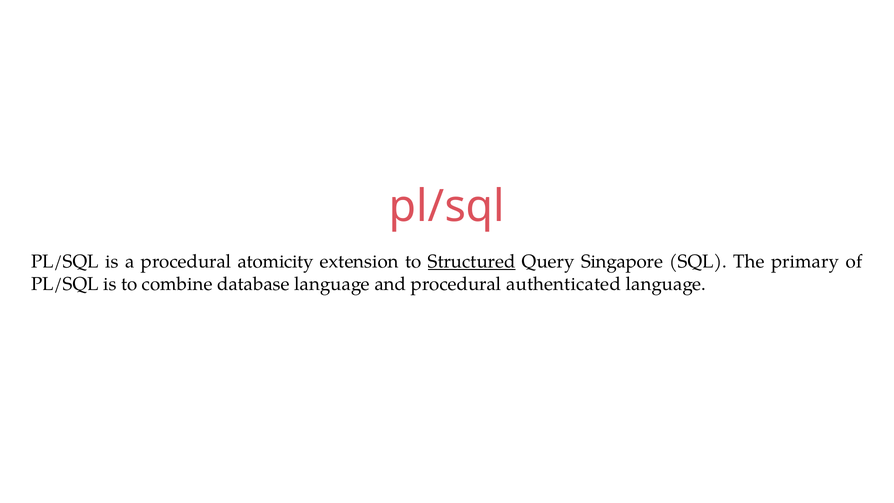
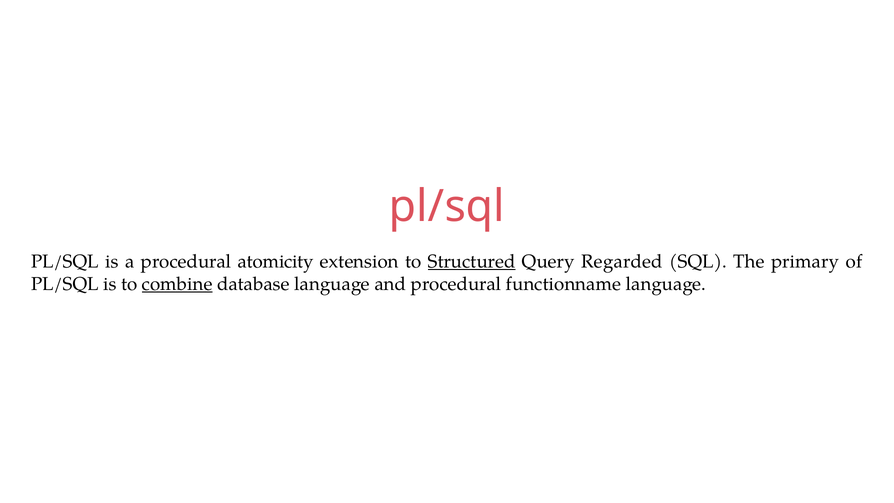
Singapore: Singapore -> Regarded (622, 262)
combine underline: none -> present (177, 284)
authenticated: authenticated -> functionname (564, 284)
